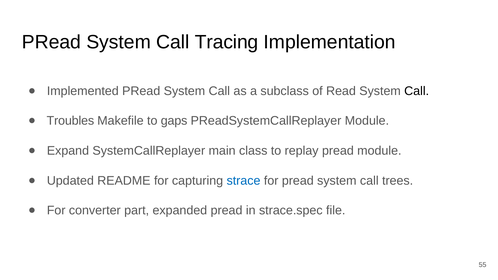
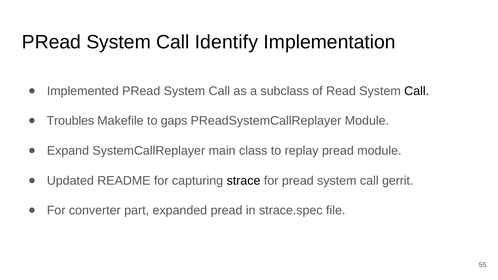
Tracing: Tracing -> Identify (226, 42)
strace colour: blue -> black (244, 181)
trees: trees -> gerrit (398, 181)
